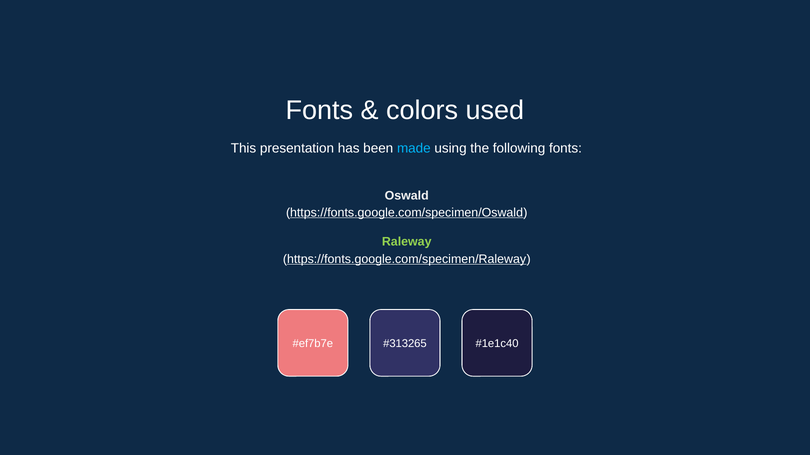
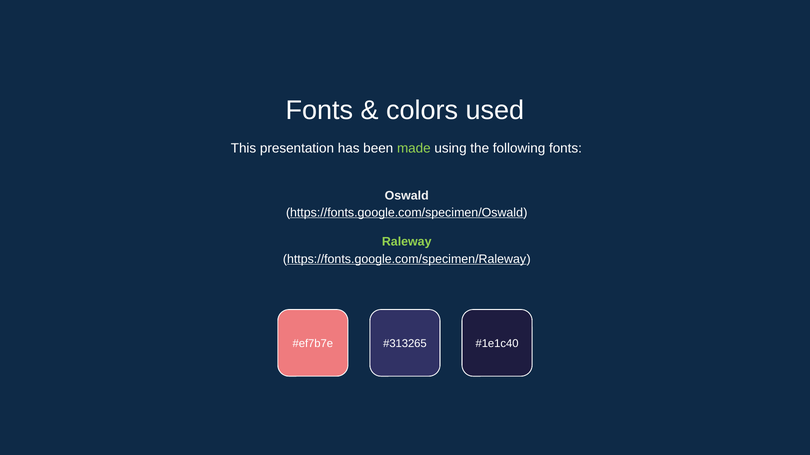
made colour: light blue -> light green (414, 149)
